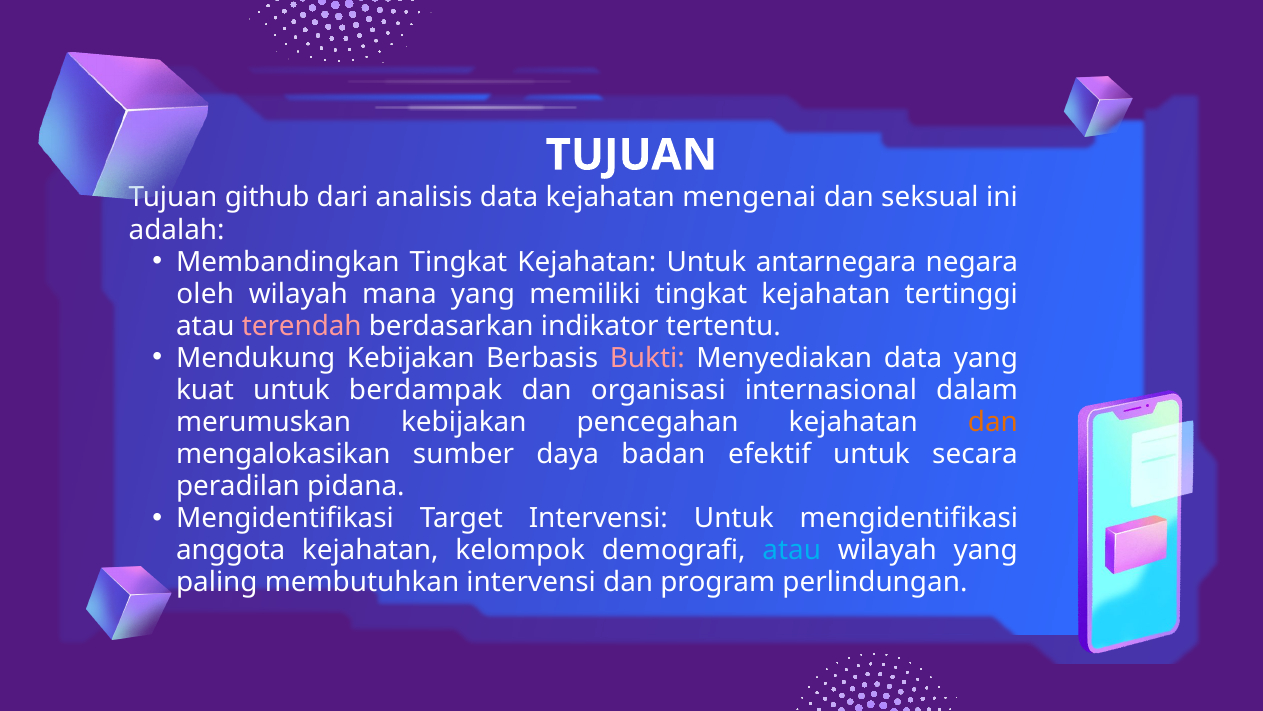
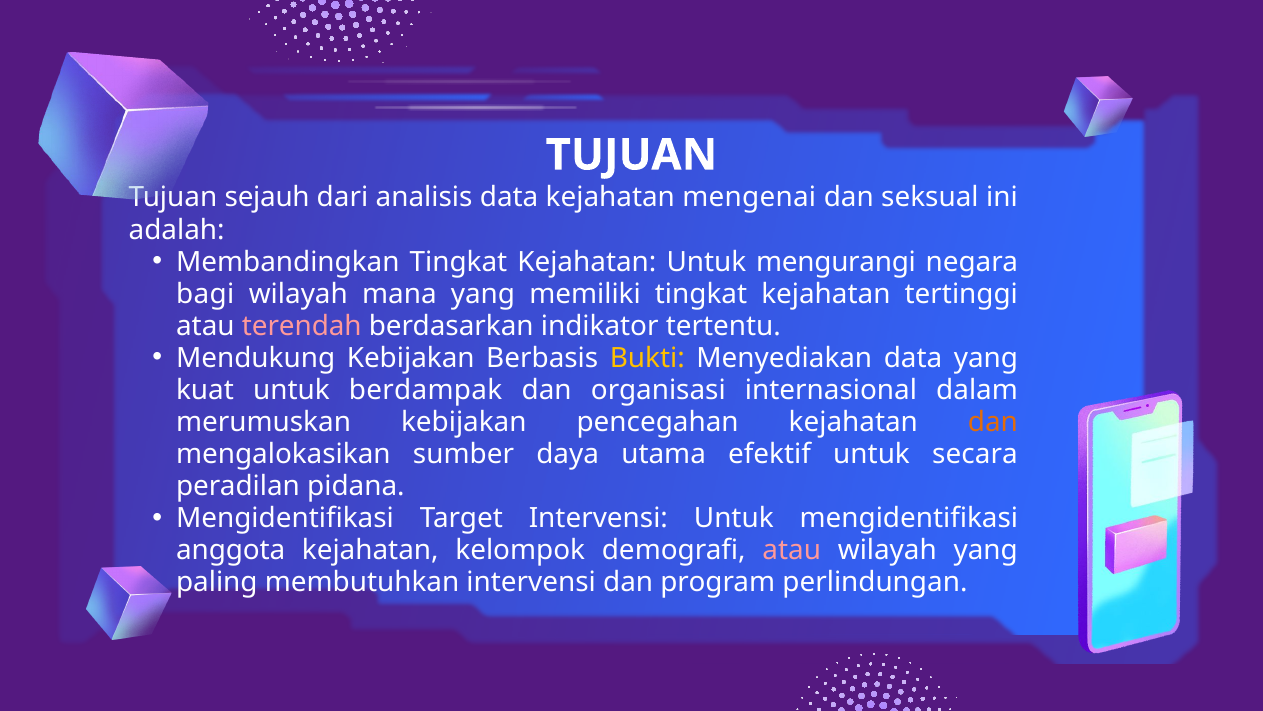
github: github -> sejauh (267, 198)
antarnegara: antarnegara -> mengurangi (836, 262)
oleh: oleh -> bagi (205, 294)
Bukti colour: pink -> yellow (647, 358)
badan: badan -> utama (664, 454)
atau colour: light blue -> pink (792, 550)
